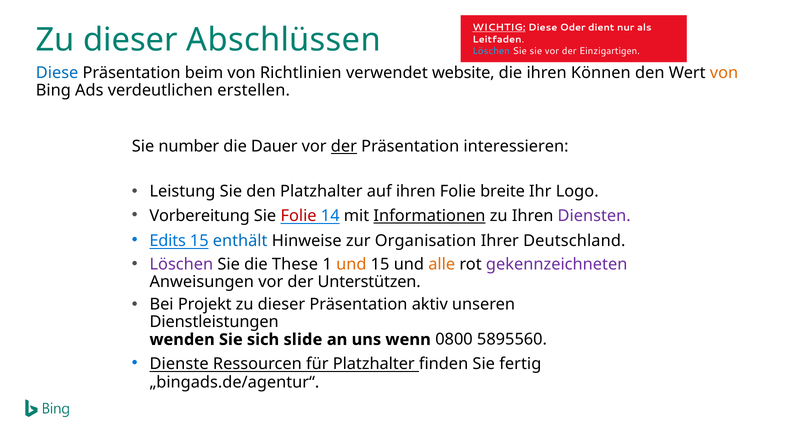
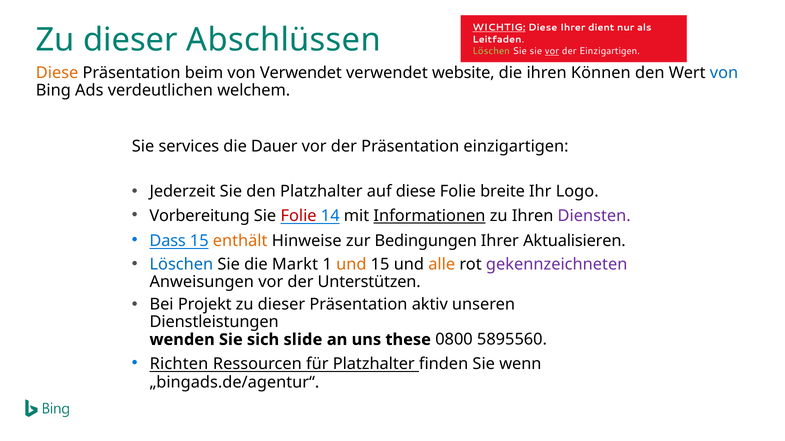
Diese Oder: Oder -> Ihrer (573, 28)
Löschen colour: light blue -> light green (491, 51)
vor underline: none -> present (552, 51)
Diese colour: blue -> orange (57, 73)
von Richtlinien: Richtlinien -> Verwendet (301, 73)
von colour: orange -> blue (724, 73)
erstellen: erstellen -> welchem (254, 91)
number: number -> services (189, 147)
der underline: present -> none (344, 147)
Präsentation interessieren: interessieren -> einzigartigen (516, 147)
Leistung: Leistung -> Jederzeit (183, 192)
auf ihren: ihren -> diese (416, 192)
Edits: Edits -> Dass (168, 241)
enthält colour: blue -> orange (240, 241)
Organisation: Organisation -> Bedingungen (426, 241)
Deutschland: Deutschland -> Aktualisieren (574, 241)
Löschen colour: purple -> blue (181, 264)
These: These -> Markt (295, 264)
wenn: wenn -> these (408, 340)
Dienste: Dienste -> Richten (179, 365)
fertig: fertig -> wenn (520, 365)
